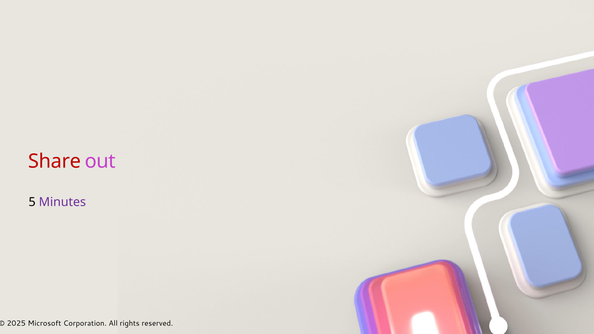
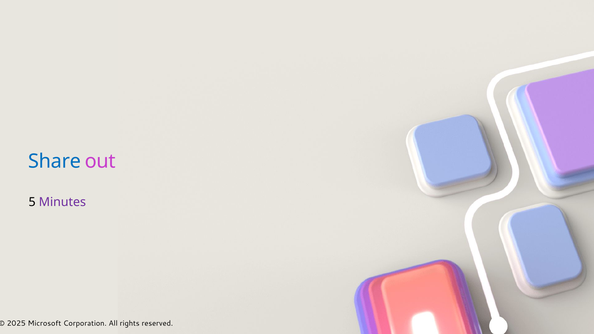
Share colour: red -> blue (55, 161)
